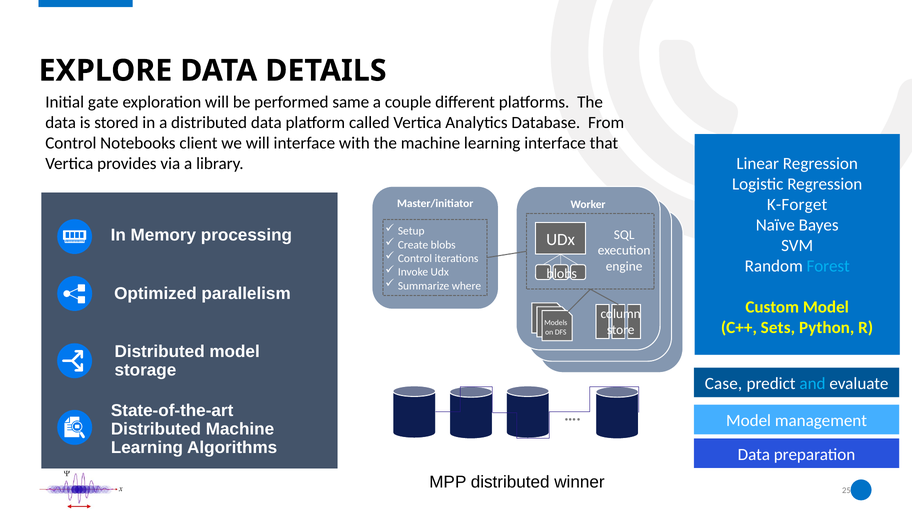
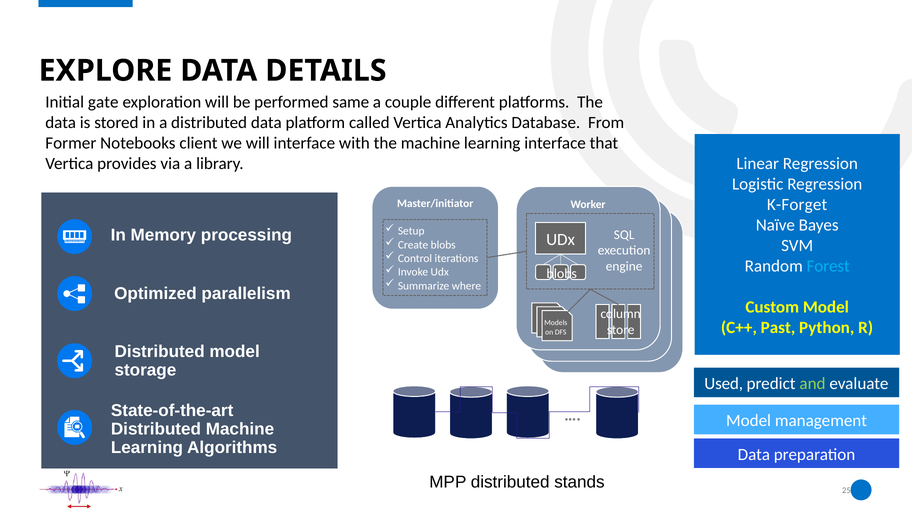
Control: Control -> Former (71, 143)
Sets: Sets -> Past (778, 328)
Case: Case -> Used (724, 384)
and colour: light blue -> light green (813, 384)
winner: winner -> stands (579, 482)
